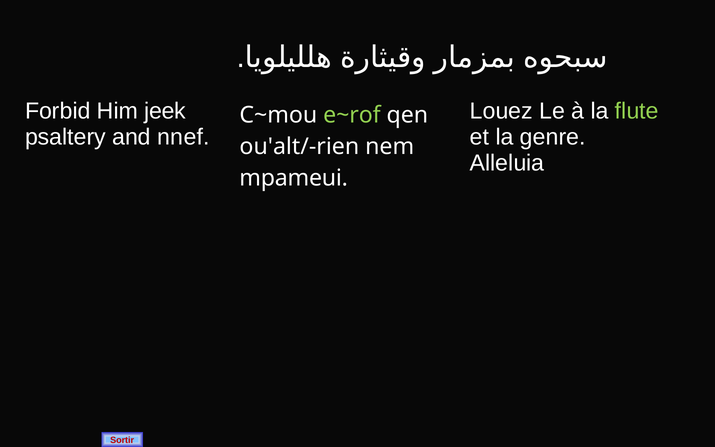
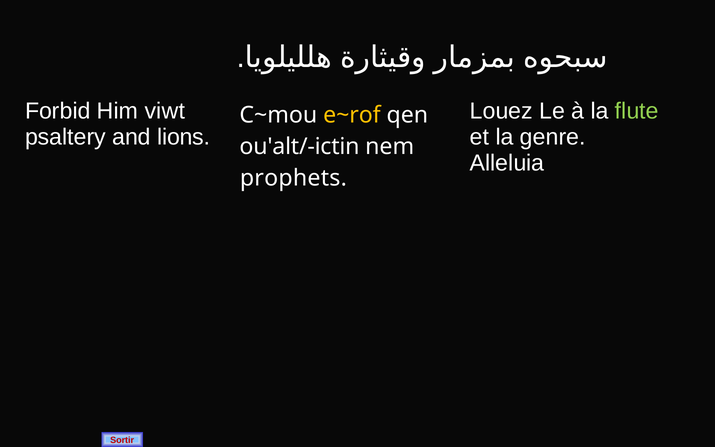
jeek: jeek -> viwt (165, 111)
e~rof colour: light green -> yellow (352, 115)
nnef: nnef -> lions (184, 137)
ou'alt/-rien: ou'alt/-rien -> ou'alt/-ictin (299, 147)
mpameui: mpameui -> prophets (293, 178)
